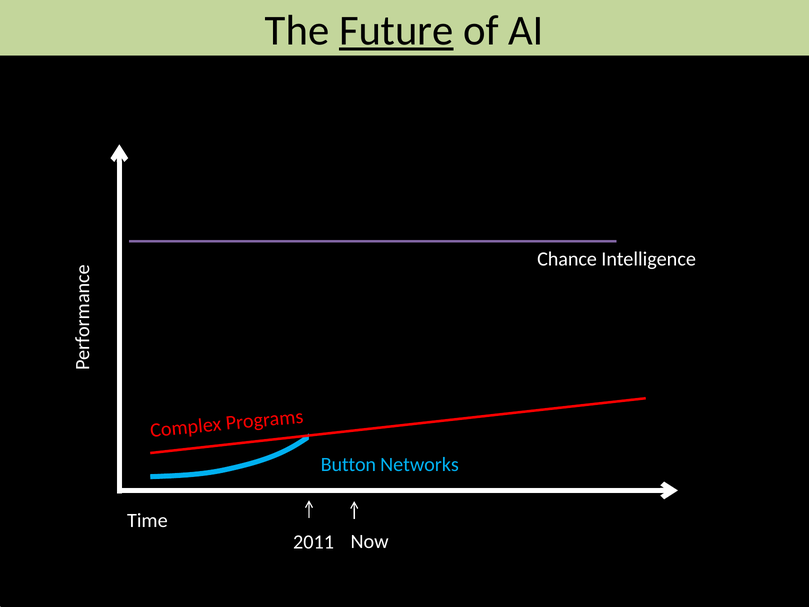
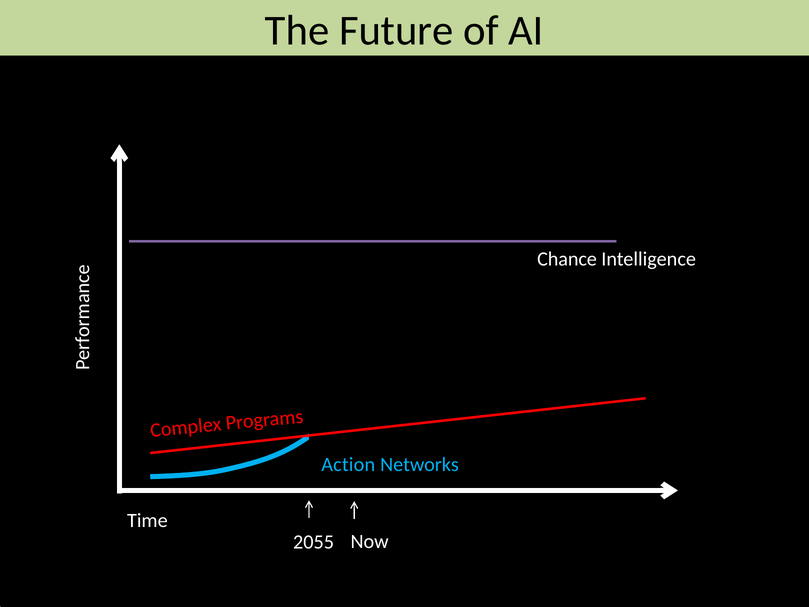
Future underline: present -> none (396, 31)
Button: Button -> Action (348, 464)
2011: 2011 -> 2055 (314, 542)
